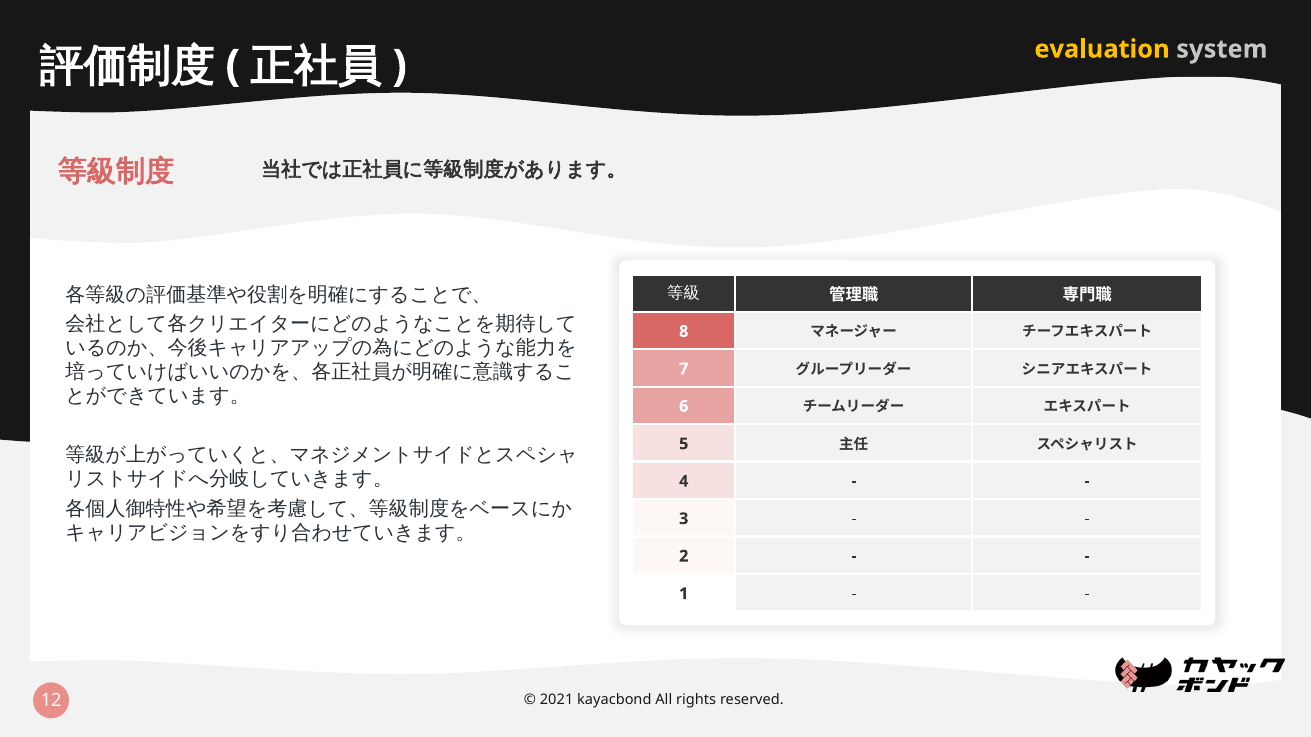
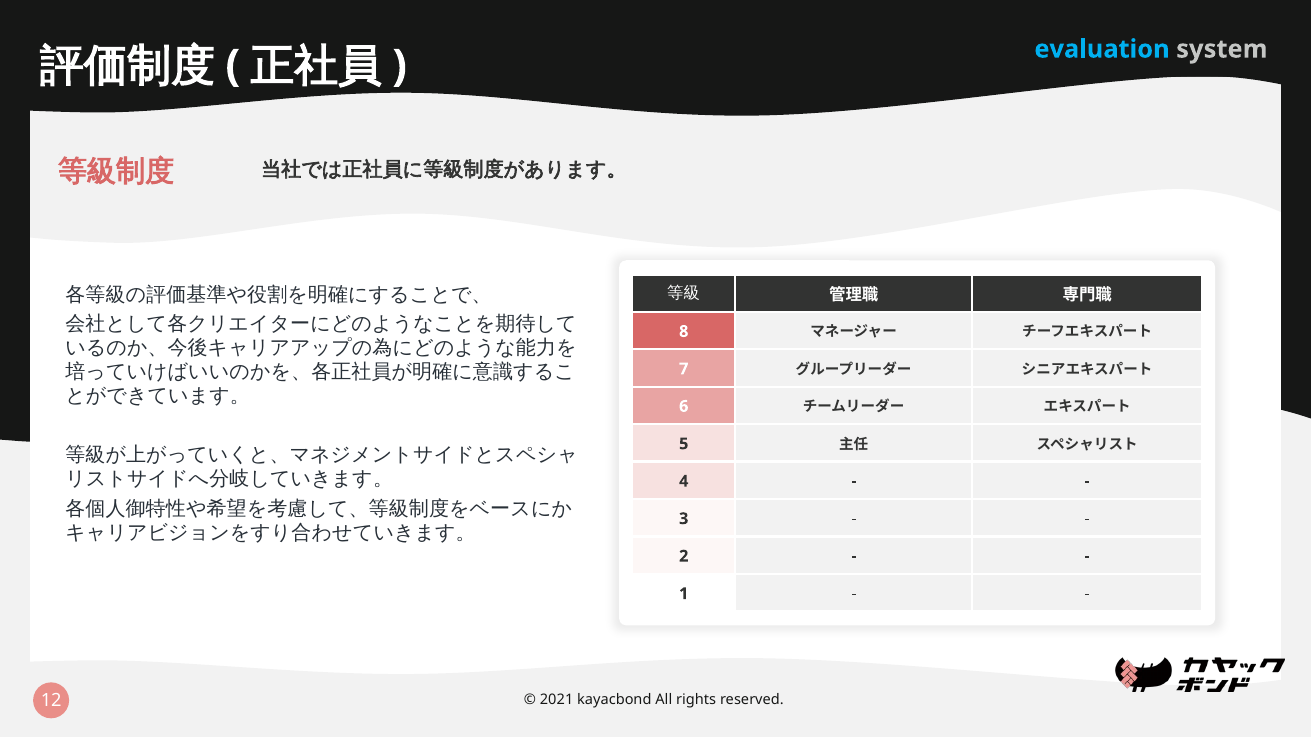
evaluation colour: yellow -> light blue (1102, 49)
